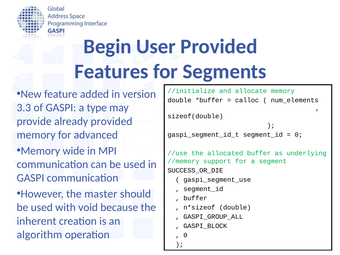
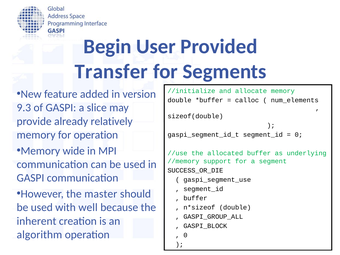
Features: Features -> Transfer (111, 72)
3.3: 3.3 -> 9.3 (24, 108)
type: type -> slice (97, 108)
already provided: provided -> relatively (112, 121)
for advanced: advanced -> operation (96, 135)
void: void -> well (88, 207)
